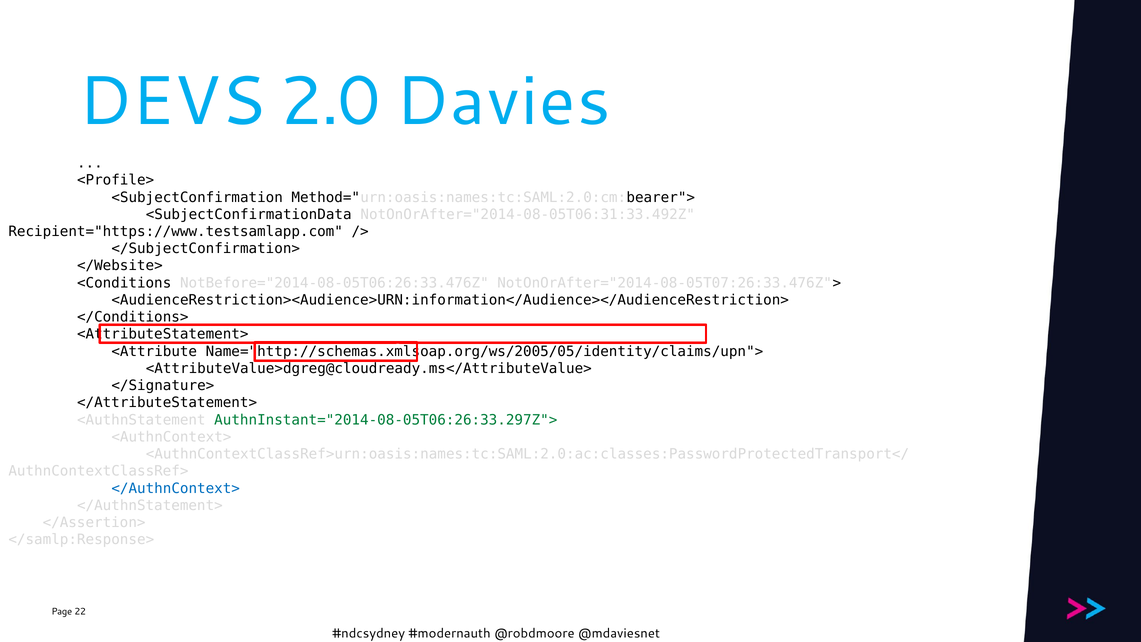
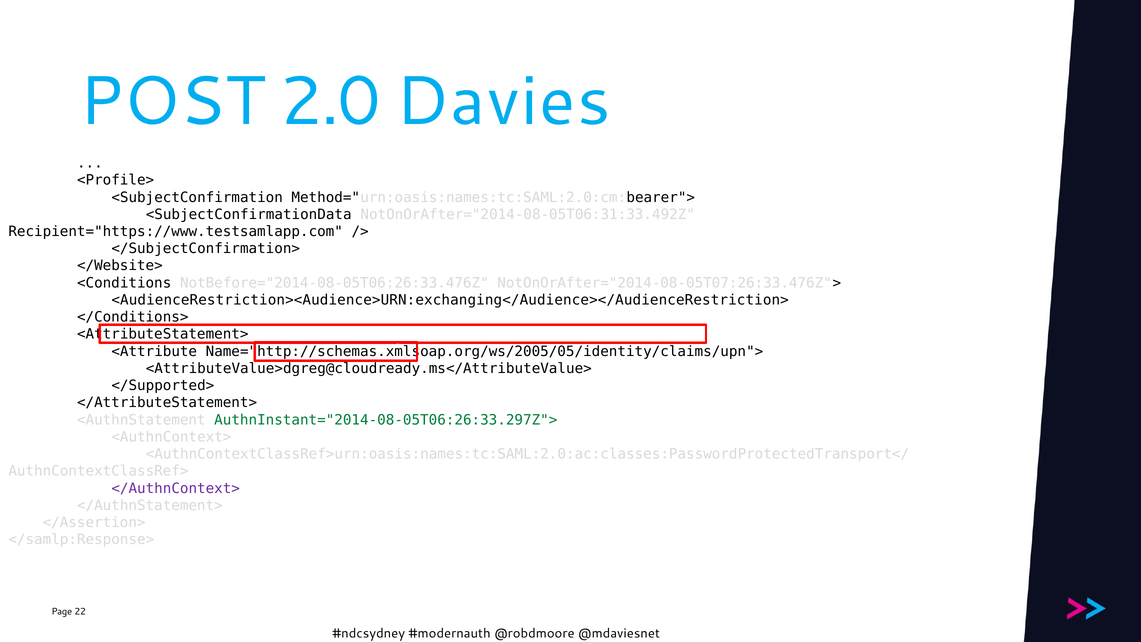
DEVS: DEVS -> POST (172, 102)
<AudienceRestriction><Audience>URN:information</Audience></AudienceRestriction>: <AudienceRestriction><Audience>URN:information</Audience></AudienceRestriction> -> <AudienceRestriction><Audience>URN:exchanging</Audience></AudienceRestriction> (450, 300)
</Signature>: </Signature> -> </Supported> (163, 386)
</AuthnContext> colour: blue -> purple (176, 488)
